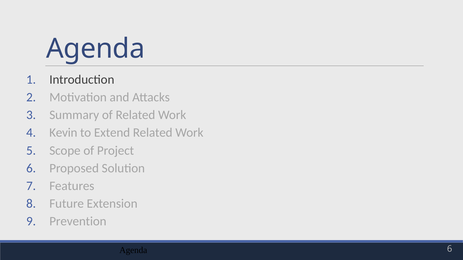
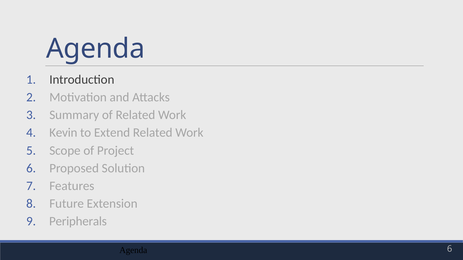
Prevention: Prevention -> Peripherals (78, 222)
